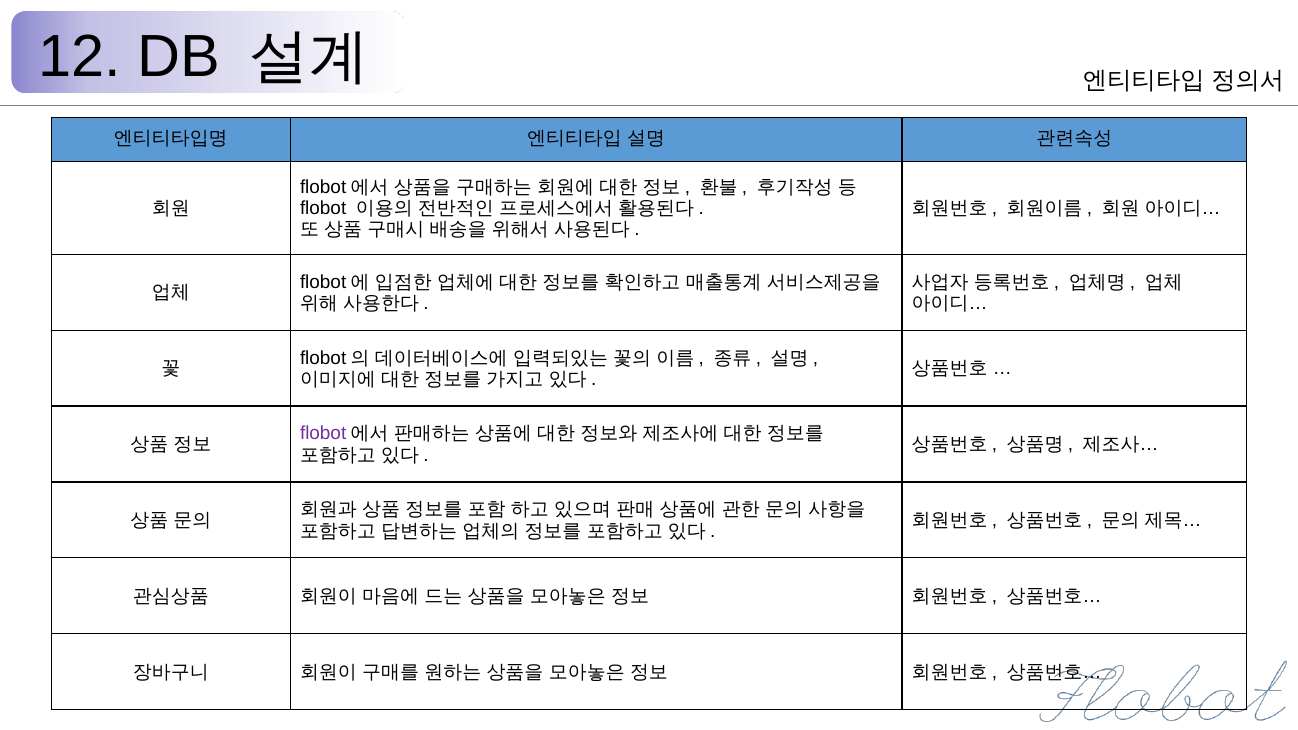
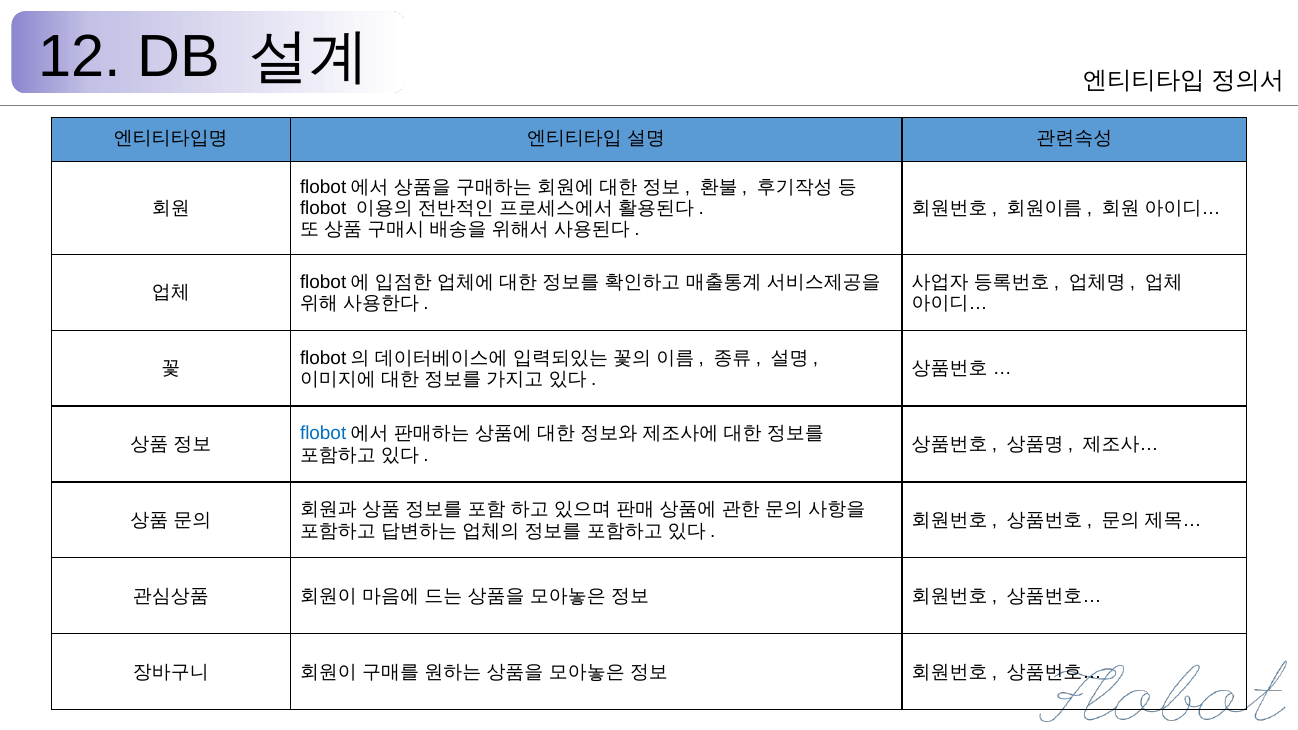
flobot colour: purple -> blue (323, 434)
